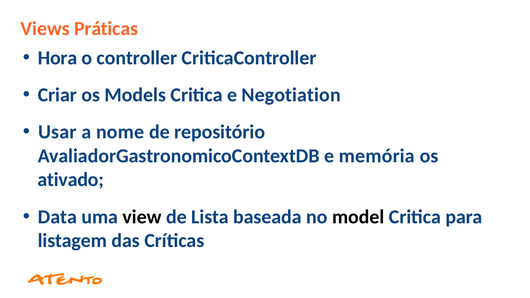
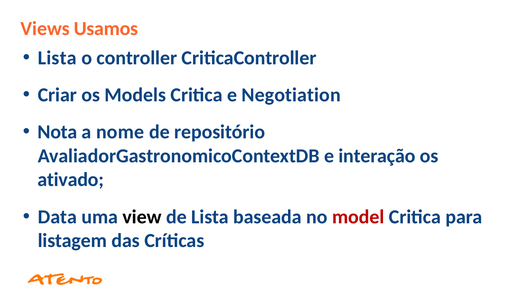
Práticas: Práticas -> Usamos (106, 29)
Hora: Hora -> Lista (57, 58)
Usar: Usar -> Nota (58, 132)
memória: memória -> interação (377, 156)
model colour: black -> red (358, 217)
